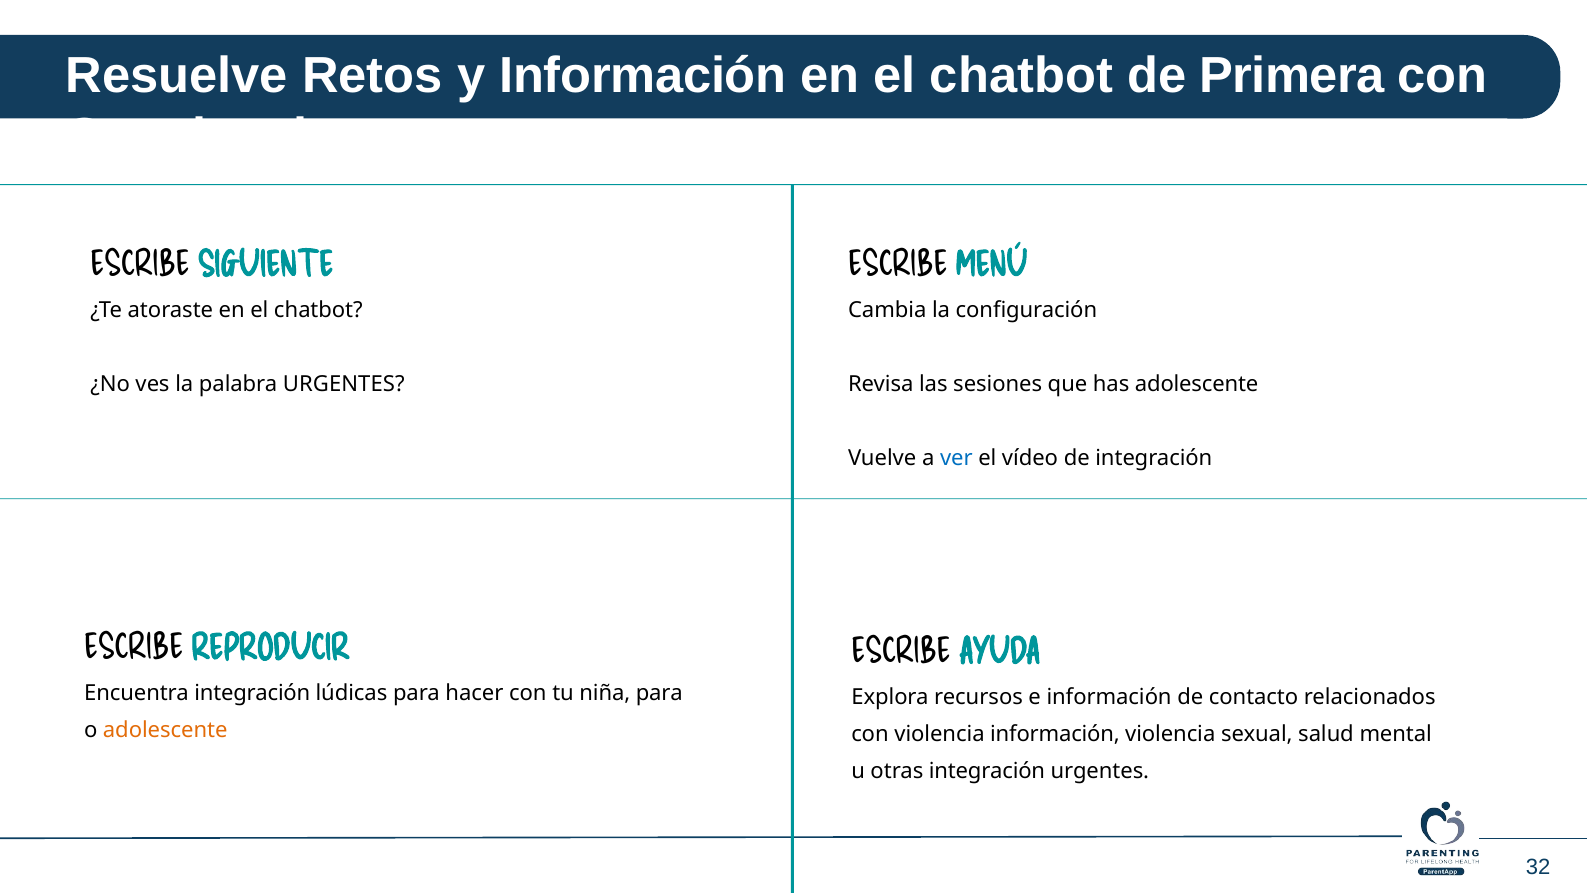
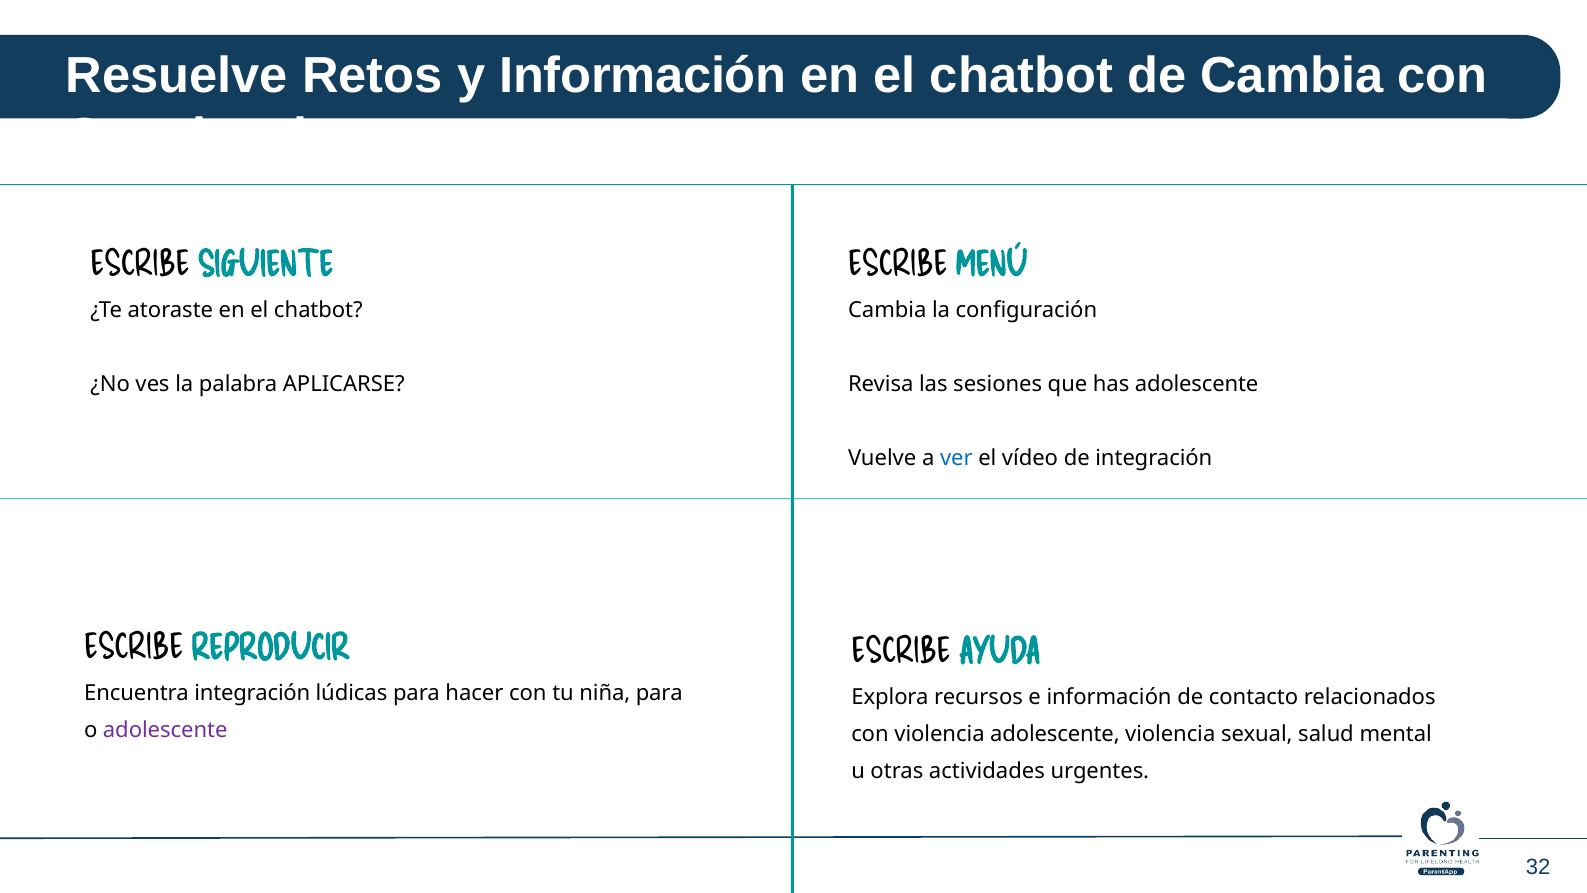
de Primera: Primera -> Cambia (1292, 76)
palabra URGENTES: URGENTES -> APLICARSE (344, 384)
adolescente colour: orange -> purple (165, 730)
violencia información: información -> adolescente (1055, 734)
otras integración: integración -> actividades (987, 771)
